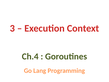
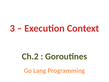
Ch.4: Ch.4 -> Ch.2 (30, 56)
